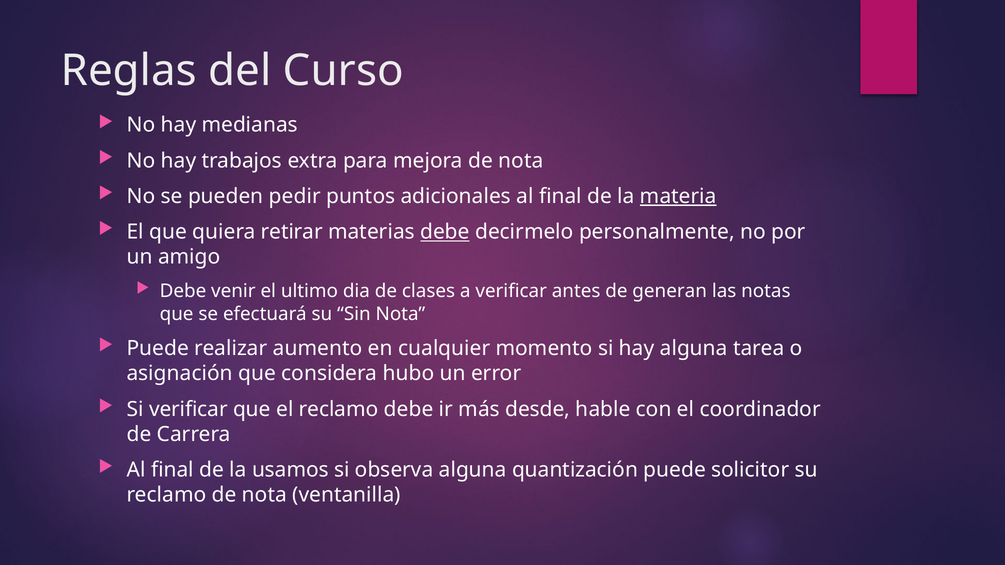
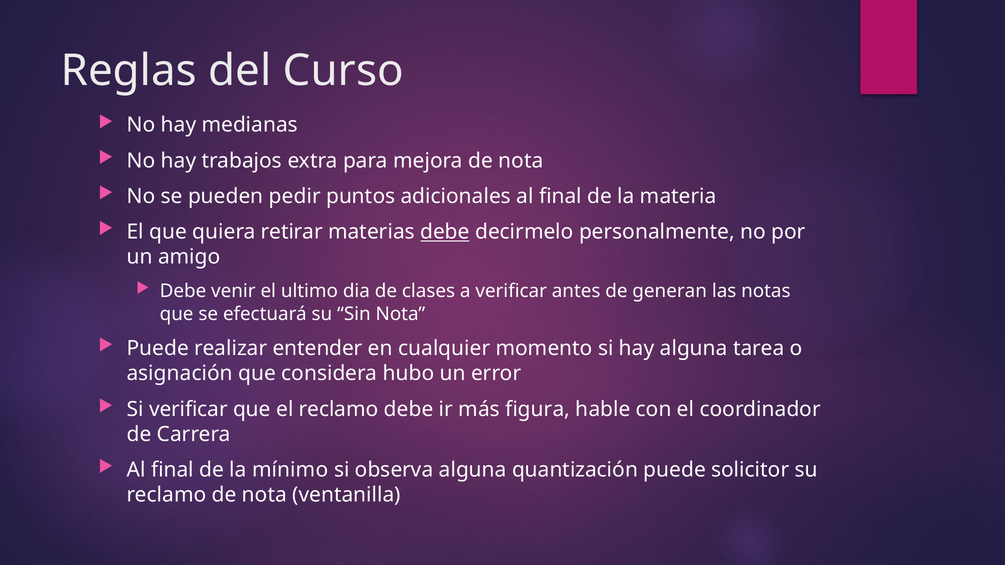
materia underline: present -> none (678, 196)
aumento: aumento -> entender (318, 349)
desde: desde -> figura (538, 409)
usamos: usamos -> mínimo (290, 470)
